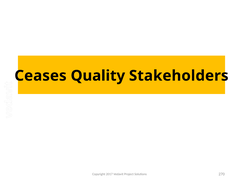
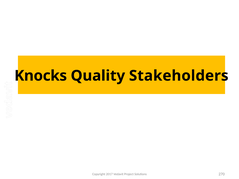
Ceases: Ceases -> Knocks (41, 76)
